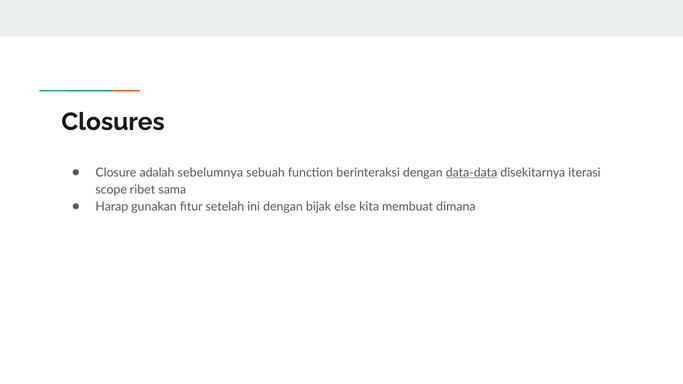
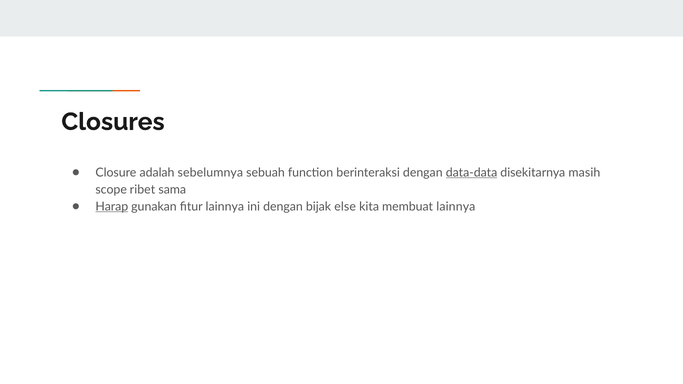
iterasi: iterasi -> masih (584, 173)
Harap underline: none -> present (112, 207)
fitur setelah: setelah -> lainnya (225, 207)
membuat dimana: dimana -> lainnya (456, 207)
